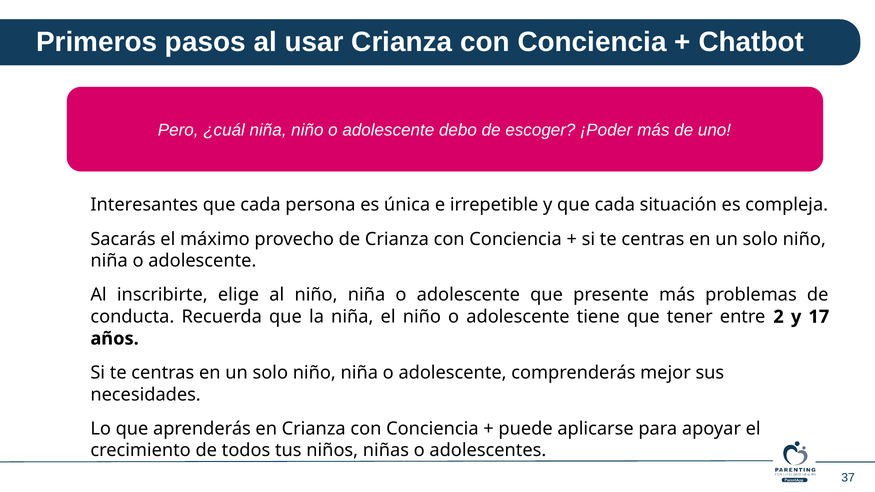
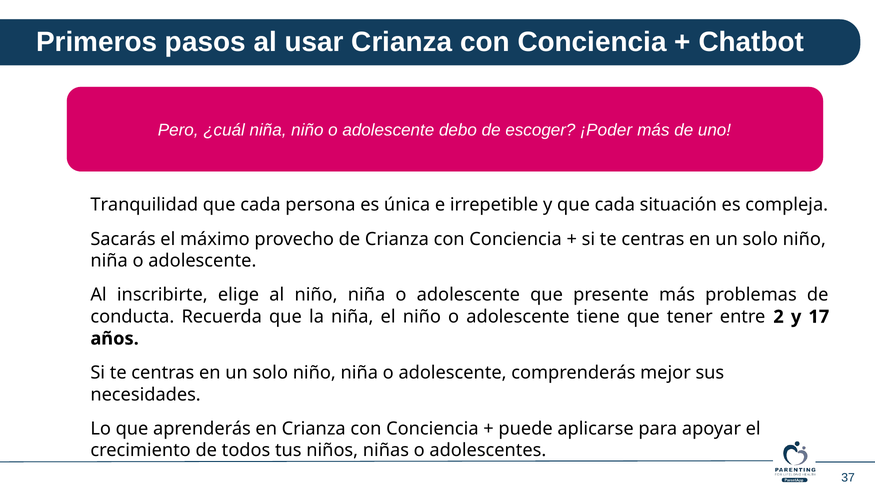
Interesantes: Interesantes -> Tranquilidad (144, 205)
